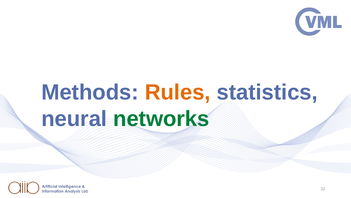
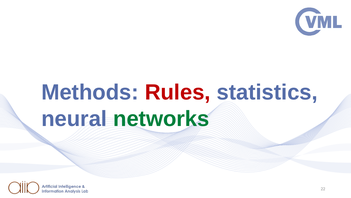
Rules colour: orange -> red (178, 92)
